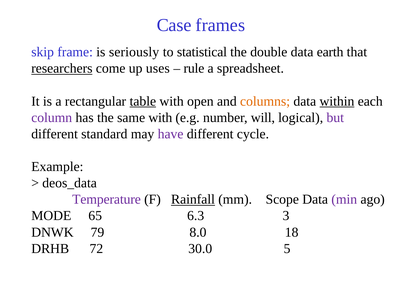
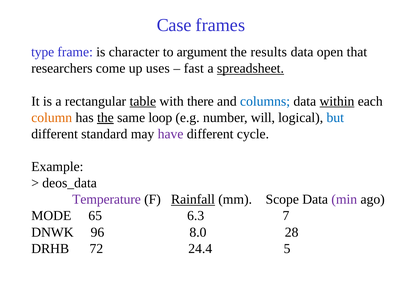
skip: skip -> type (43, 52)
seriously: seriously -> character (134, 52)
statistical: statistical -> argument (202, 52)
double: double -> results (269, 52)
earth: earth -> open (330, 52)
researchers underline: present -> none (62, 68)
rule: rule -> fast (194, 68)
spreadsheet underline: none -> present (250, 68)
open: open -> there (200, 101)
columns colour: orange -> blue (265, 101)
column colour: purple -> orange (52, 117)
the underline: none -> present (105, 117)
same with: with -> loop (160, 117)
but colour: purple -> blue (335, 117)
3: 3 -> 7 (286, 216)
79: 79 -> 96 (97, 232)
18: 18 -> 28 (292, 232)
30.0: 30.0 -> 24.4 (200, 248)
